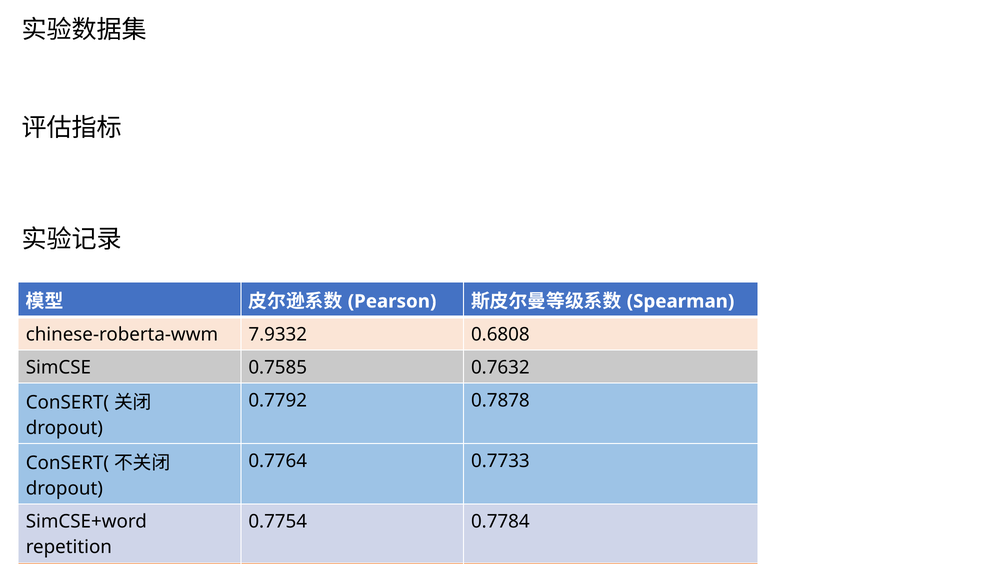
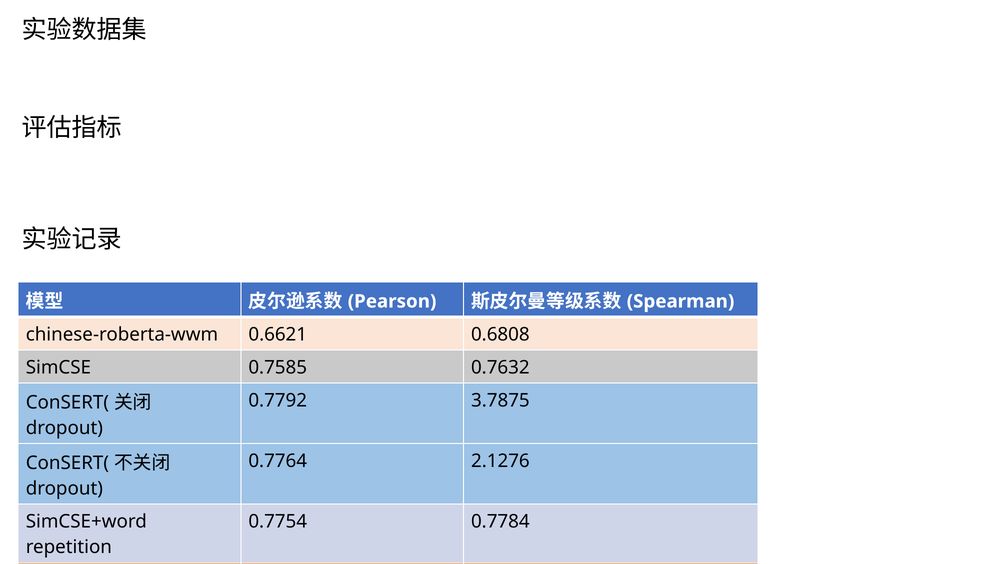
7.9332: 7.9332 -> 0.6621 (278, 334)
0.7878: 0.7878 -> 3.7875 (500, 400)
0.7733: 0.7733 -> 2.1276 (500, 461)
